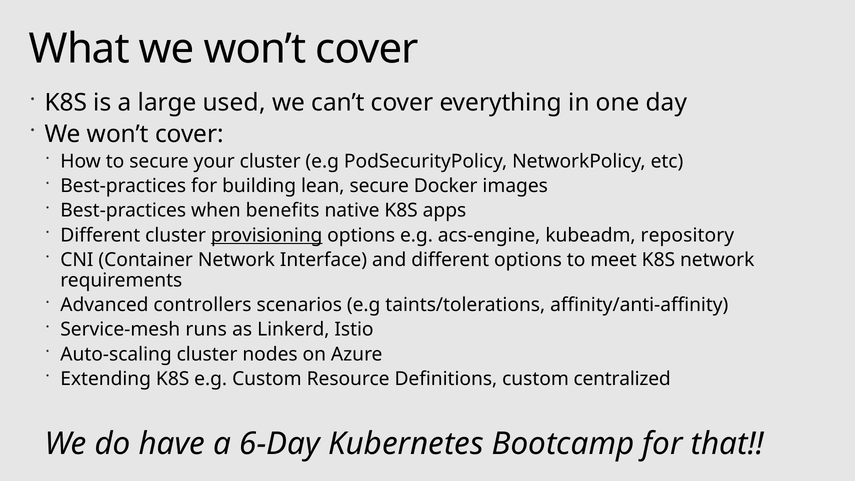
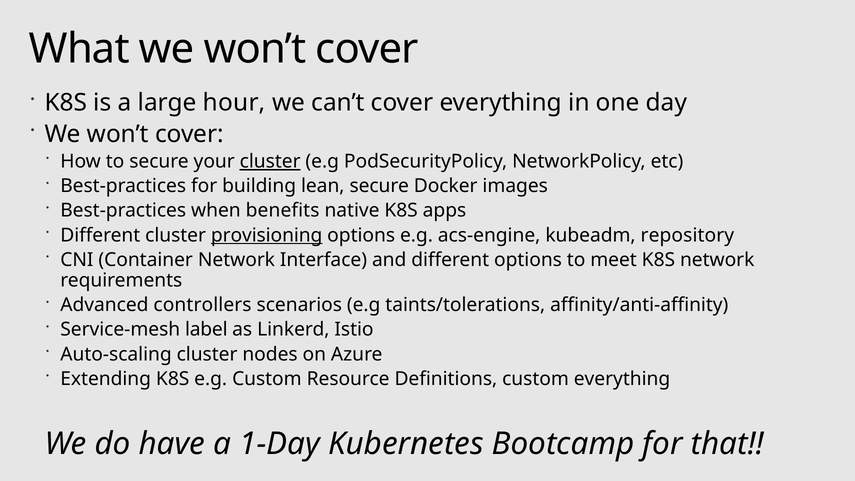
used: used -> hour (234, 103)
cluster underline: none -> present (270, 161)
runs: runs -> label (206, 330)
custom centralized: centralized -> everything (622, 379)
6-Day: 6-Day -> 1-Day (280, 444)
